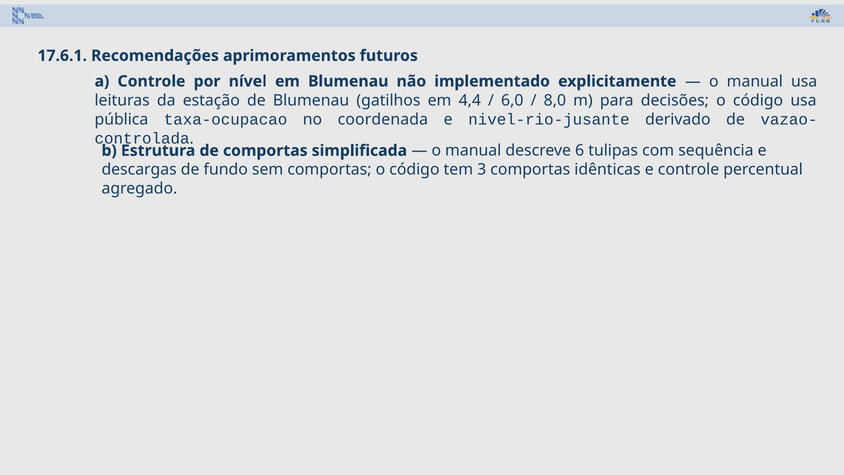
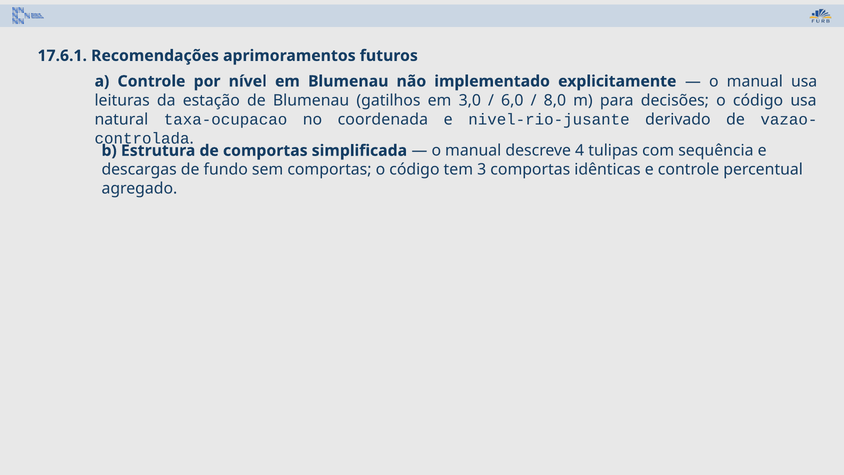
4,4: 4,4 -> 3,0 (470, 100)
pública: pública -> natural (121, 119)
6: 6 -> 4 (580, 151)
